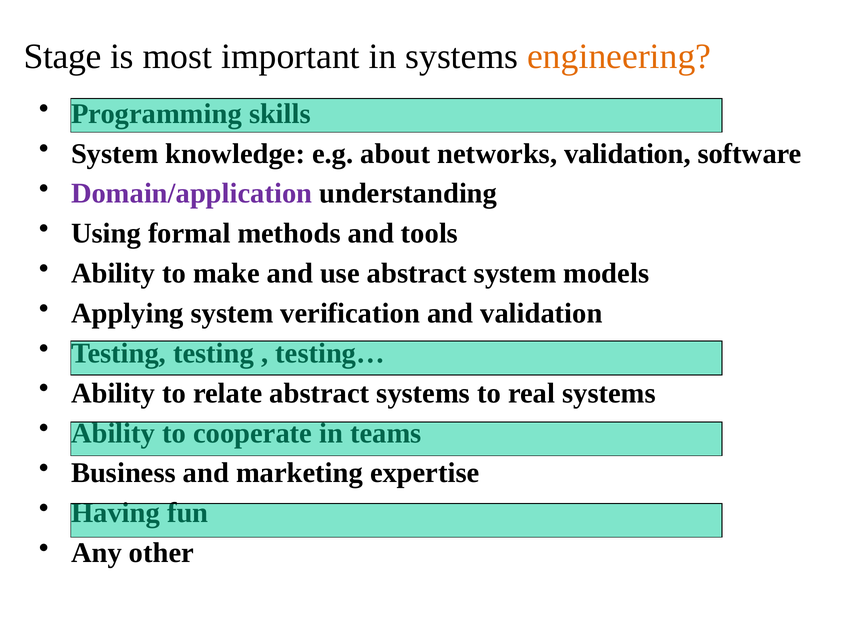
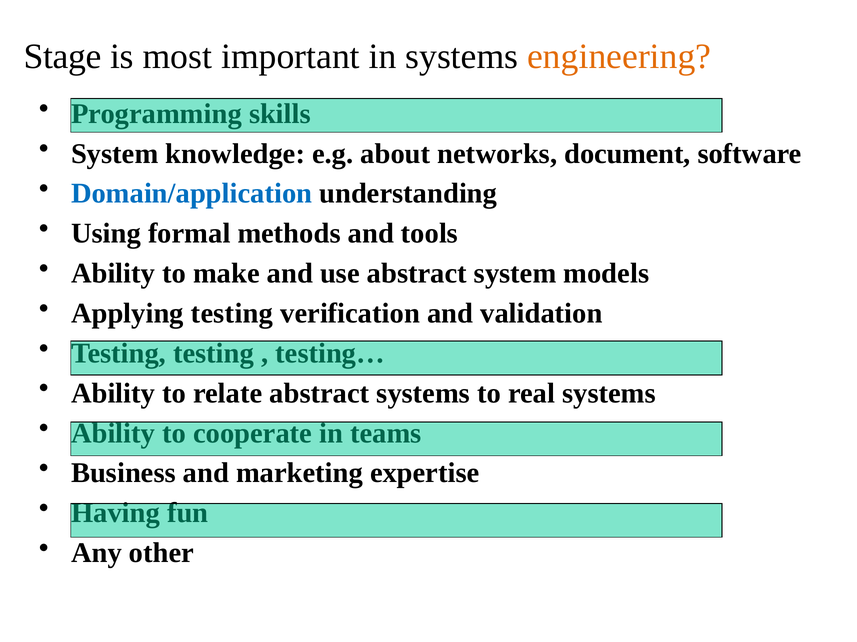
networks validation: validation -> document (627, 154)
Domain/application colour: purple -> blue (192, 194)
Applying system: system -> testing (232, 314)
